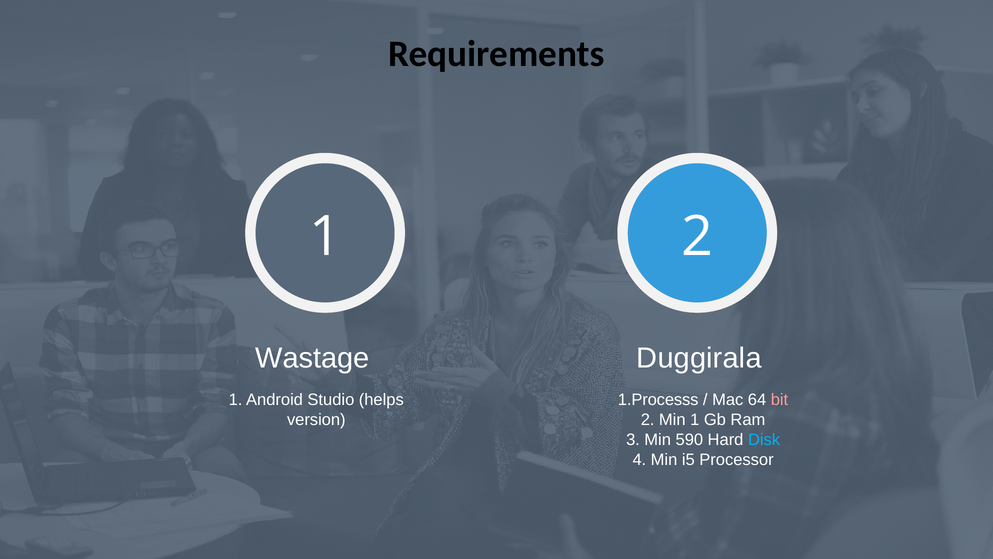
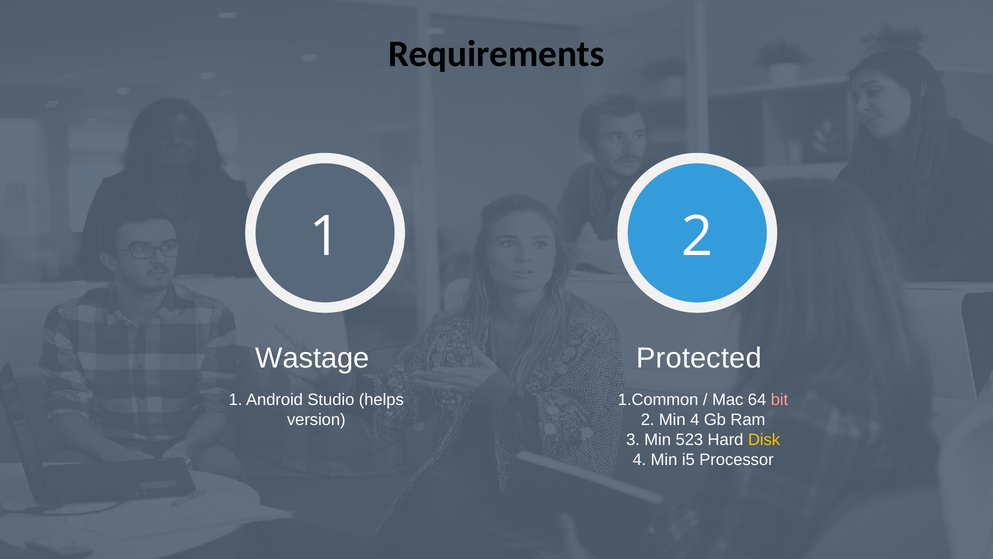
Duggirala: Duggirala -> Protected (699, 358)
1.Processs: 1.Processs -> 1.Common (658, 400)
Min 1: 1 -> 4 (695, 420)
590: 590 -> 523 (689, 440)
Disk colour: light blue -> yellow (764, 440)
